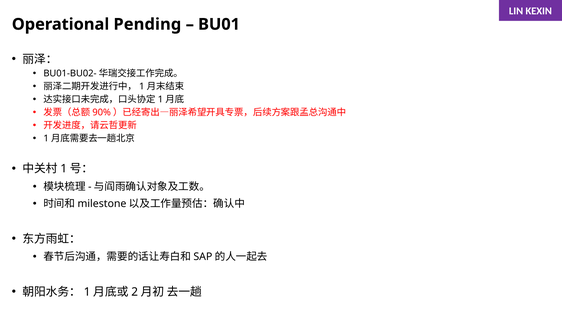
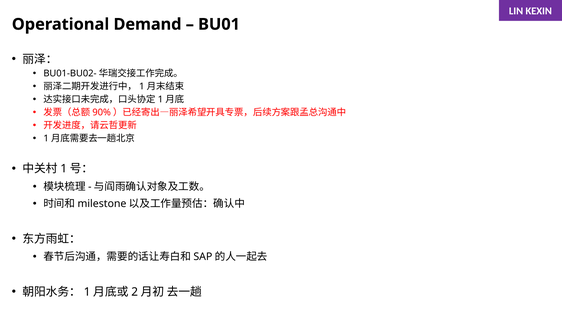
Pending: Pending -> Demand (147, 24)
